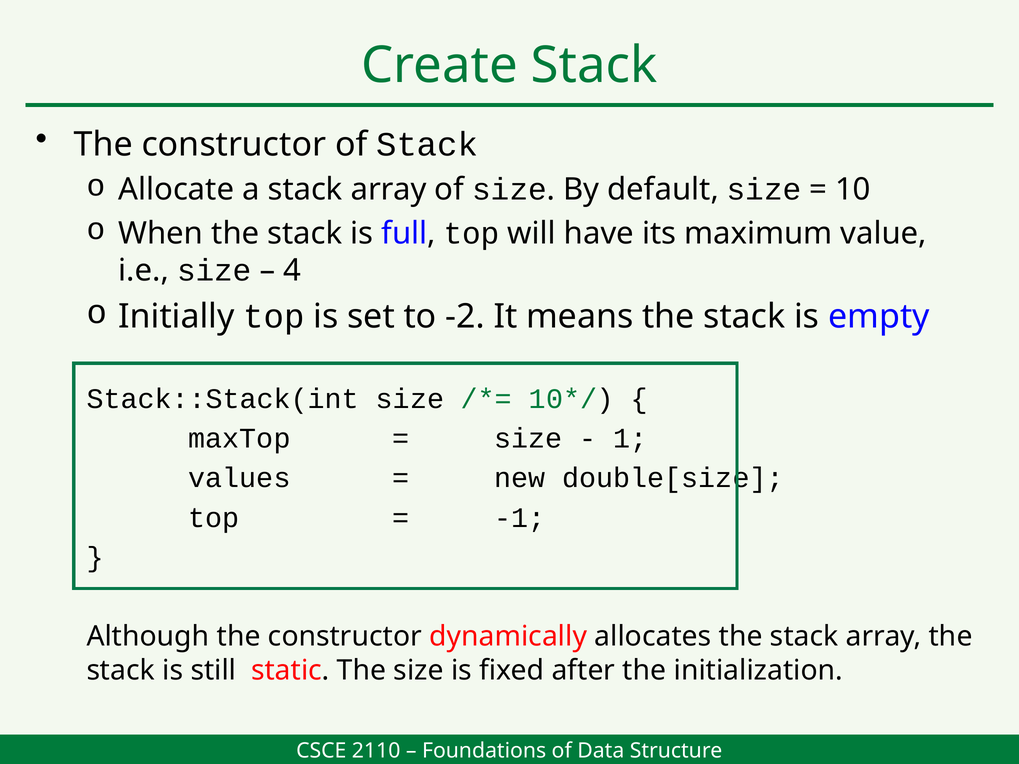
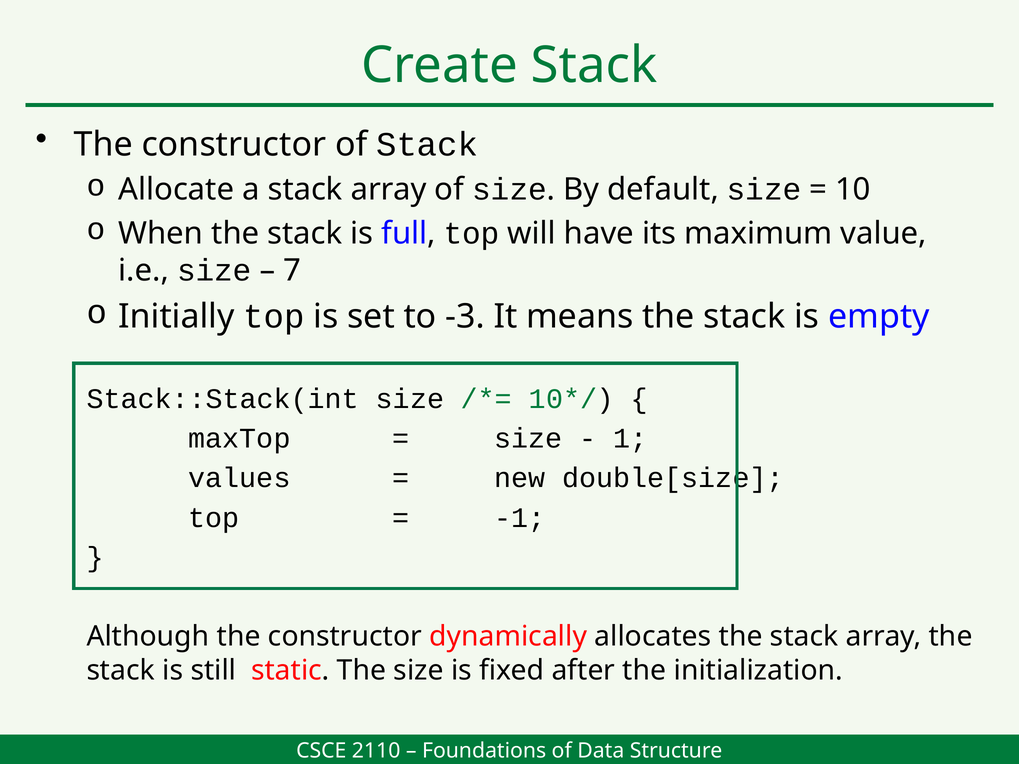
4: 4 -> 7 (292, 271)
-2: -2 -> -3 (465, 317)
